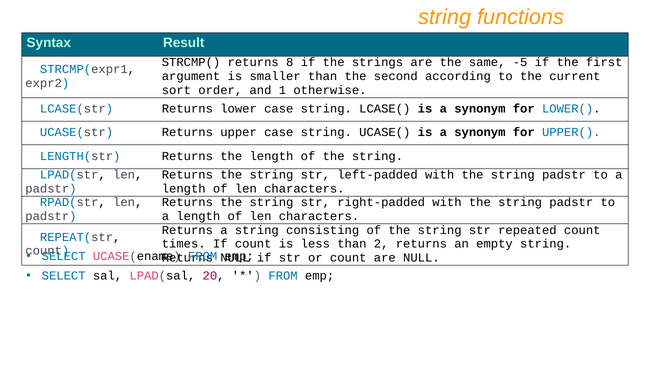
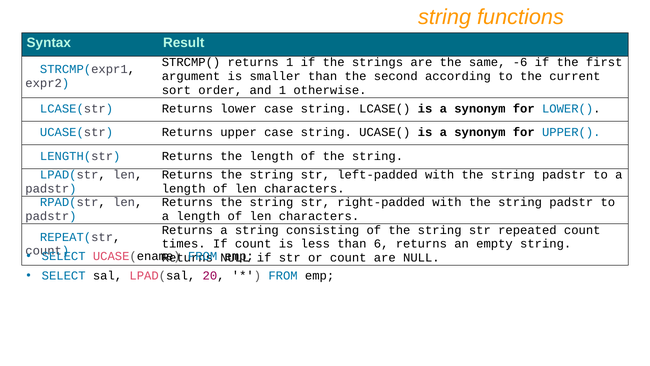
returns 8: 8 -> 1 (290, 62)
-5: -5 -> -6 (520, 62)
2: 2 -> 6 (381, 244)
